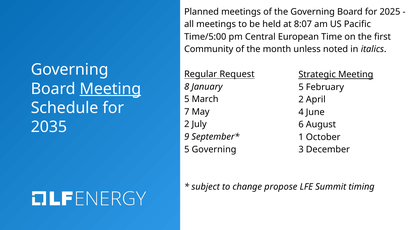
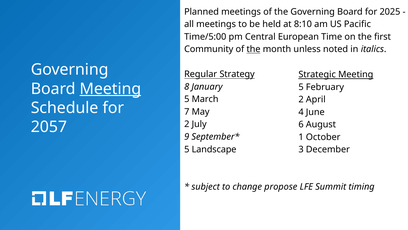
8:07: 8:07 -> 8:10 (303, 24)
the underline: none -> present (253, 49)
Request: Request -> Strategy (237, 74)
2035: 2035 -> 2057 (49, 127)
5 Governing: Governing -> Landscape (214, 149)
